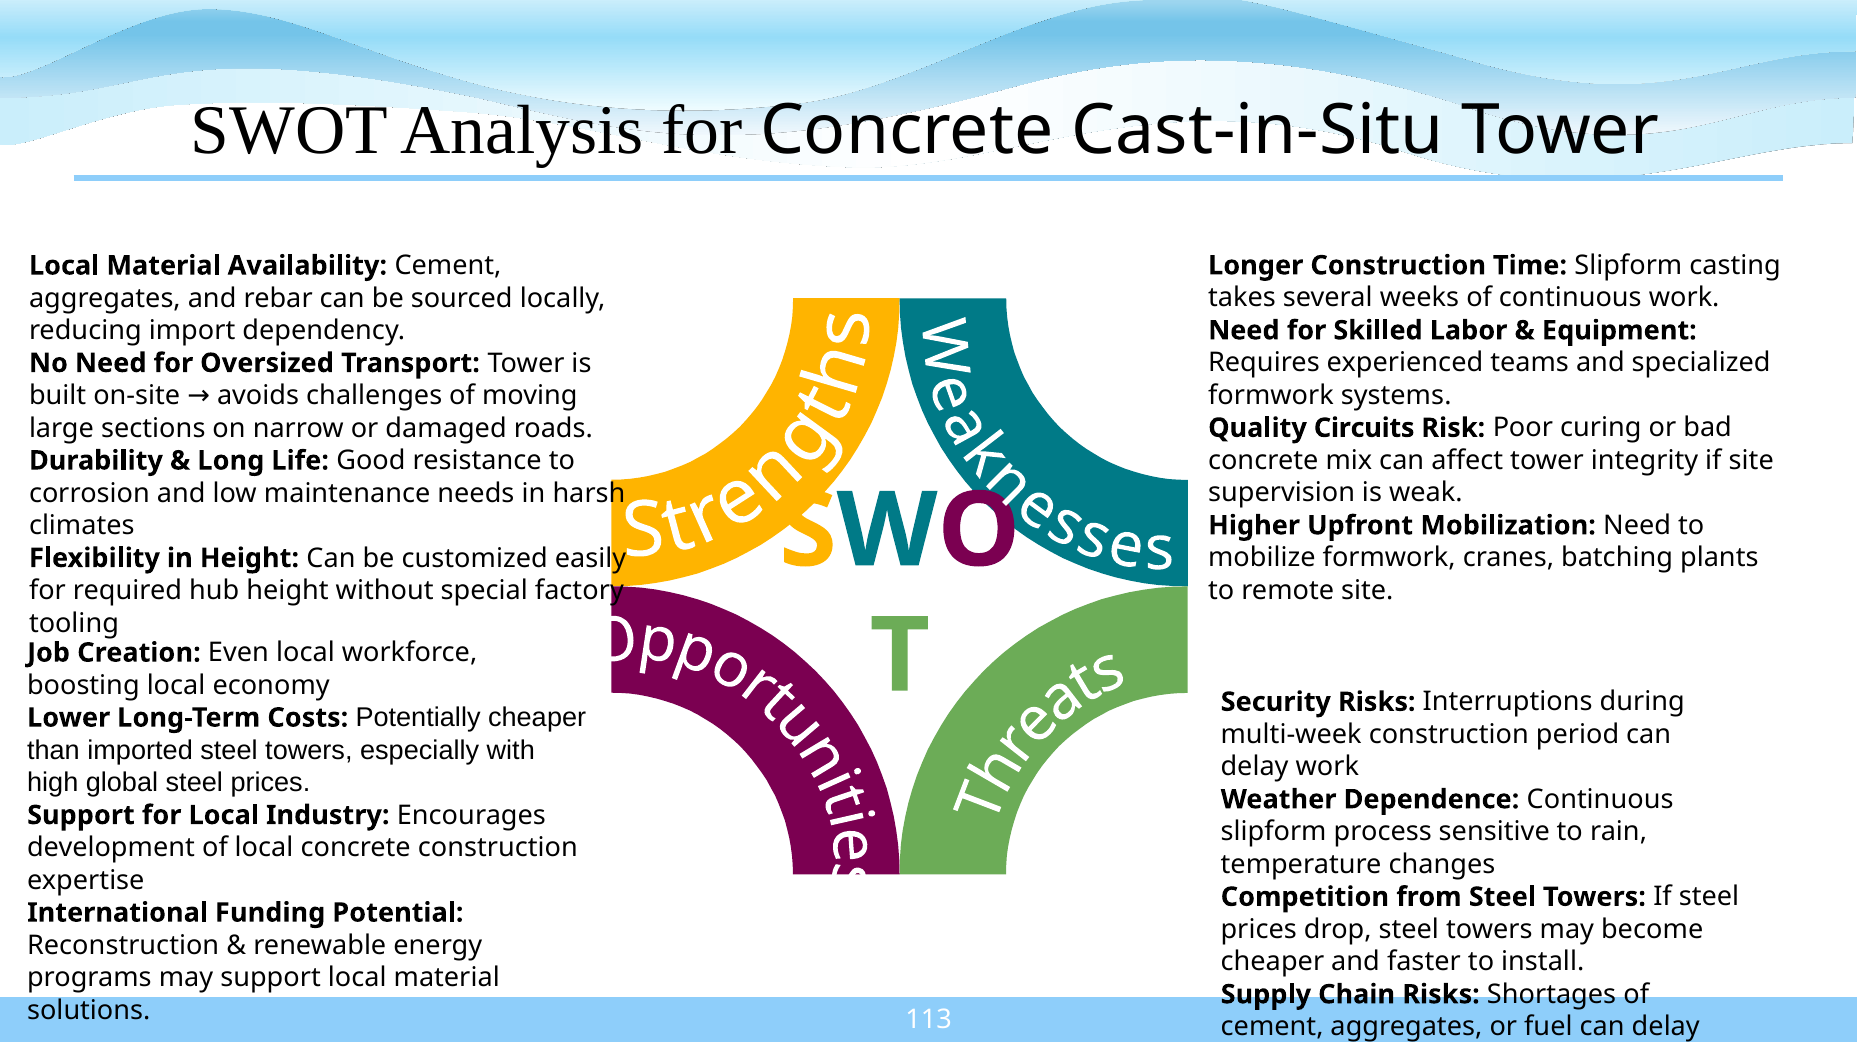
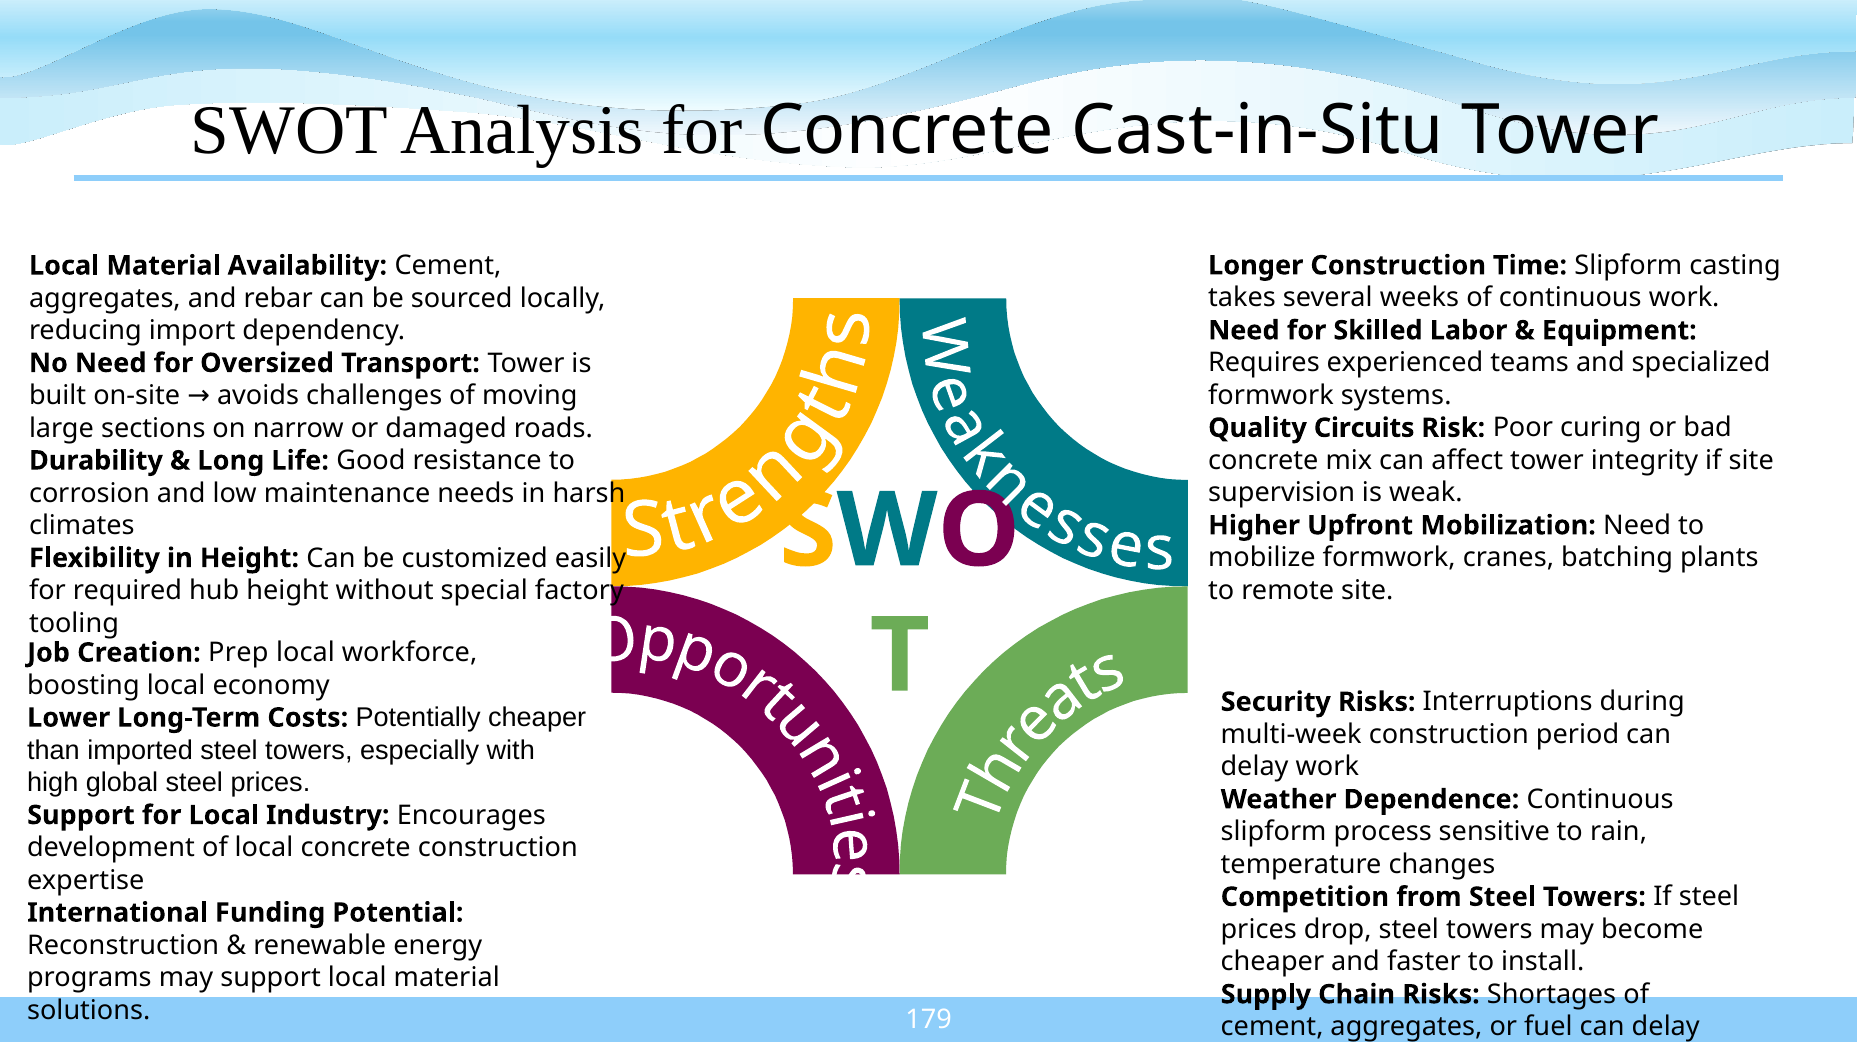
Even: Even -> Prep (238, 653)
113: 113 -> 179 (929, 1020)
